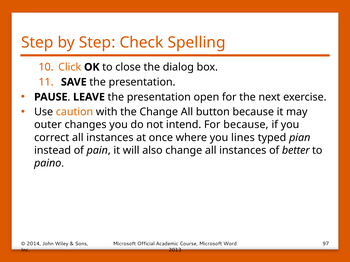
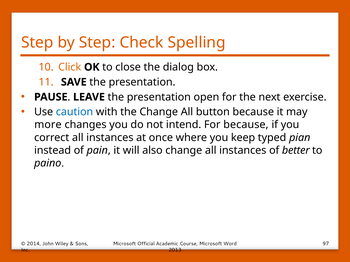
caution colour: orange -> blue (74, 112)
outer: outer -> more (48, 125)
lines: lines -> keep (243, 138)
